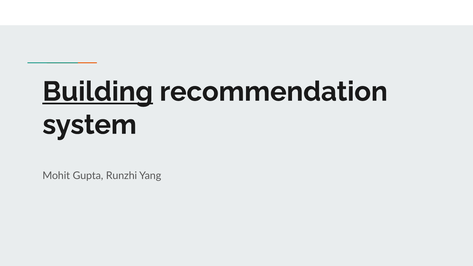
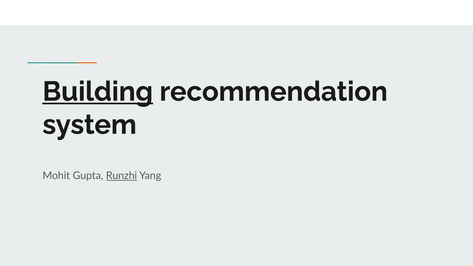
Runzhi underline: none -> present (122, 176)
